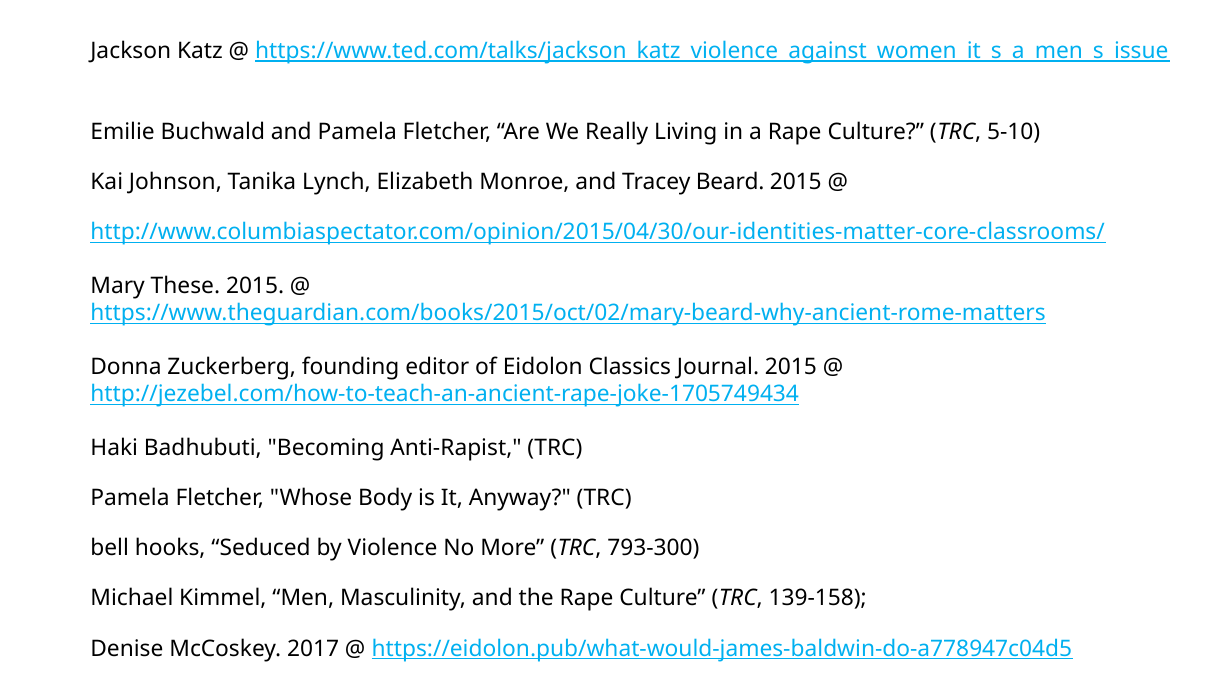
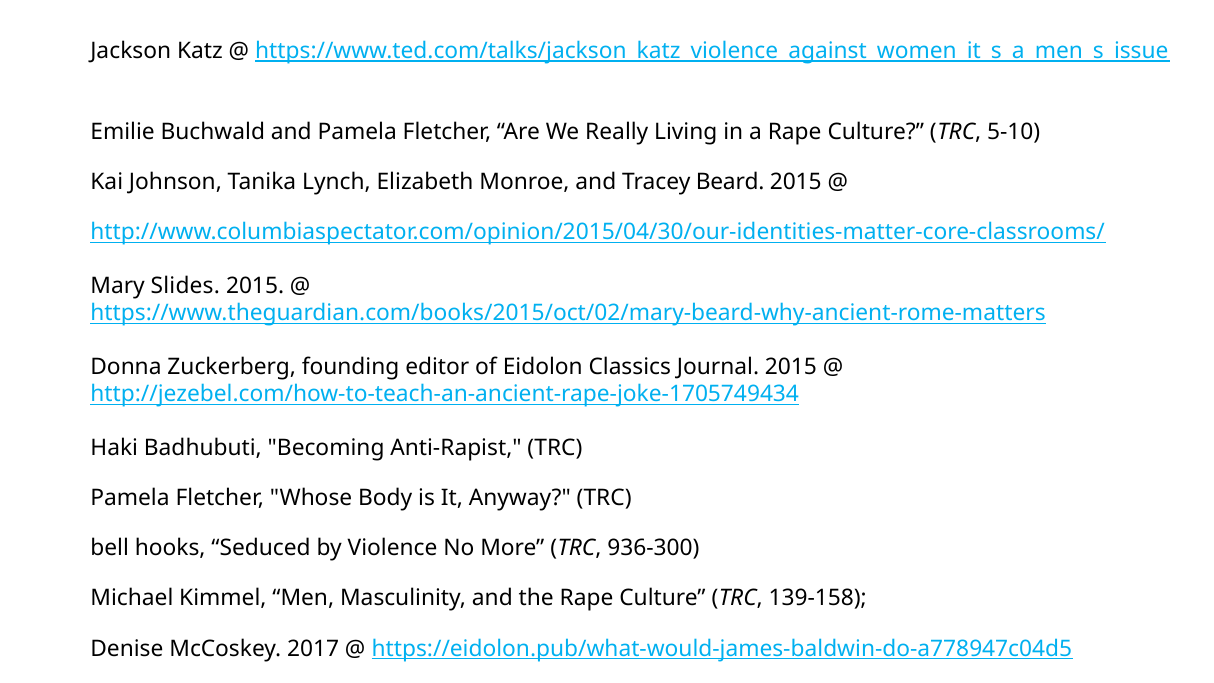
These: These -> Slides (185, 286)
793-300: 793-300 -> 936-300 (653, 548)
